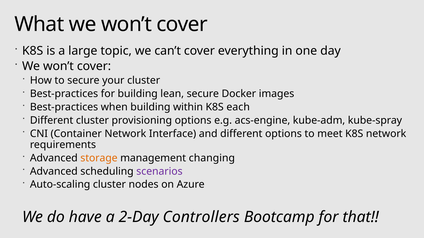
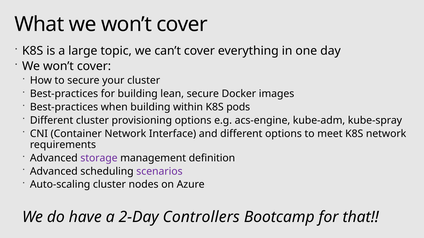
each: each -> pods (238, 107)
storage colour: orange -> purple (99, 158)
changing: changing -> definition (212, 158)
